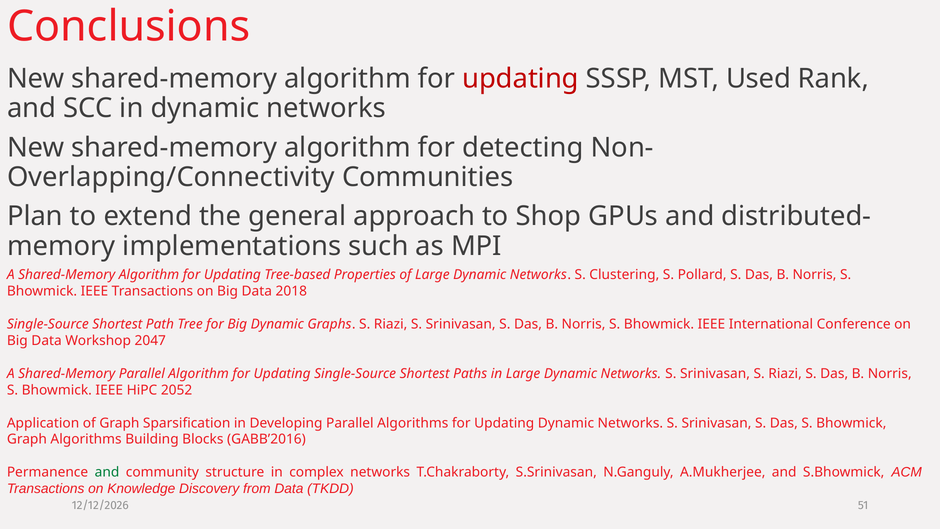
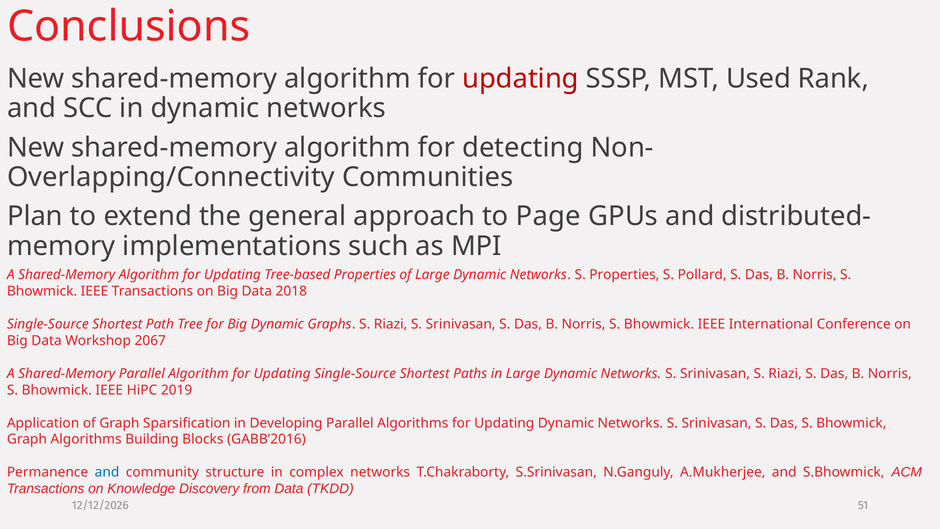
Shop: Shop -> Page (548, 216)
S Clustering: Clustering -> Properties (624, 275)
2047: 2047 -> 2067 (150, 340)
2052: 2052 -> 2019 (177, 390)
and colour: green -> blue (107, 472)
